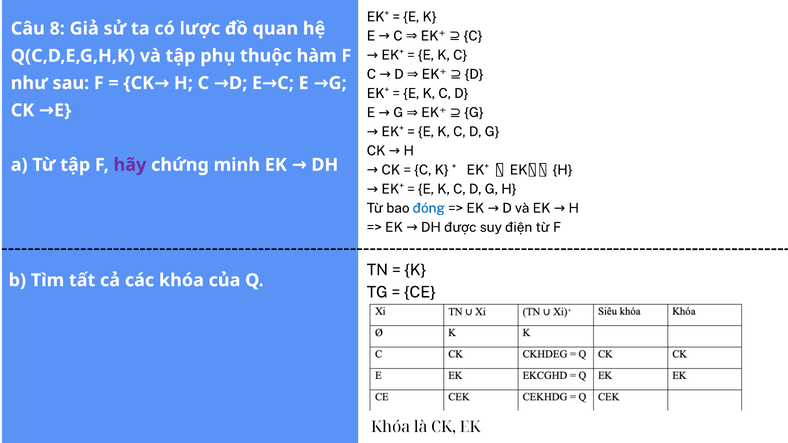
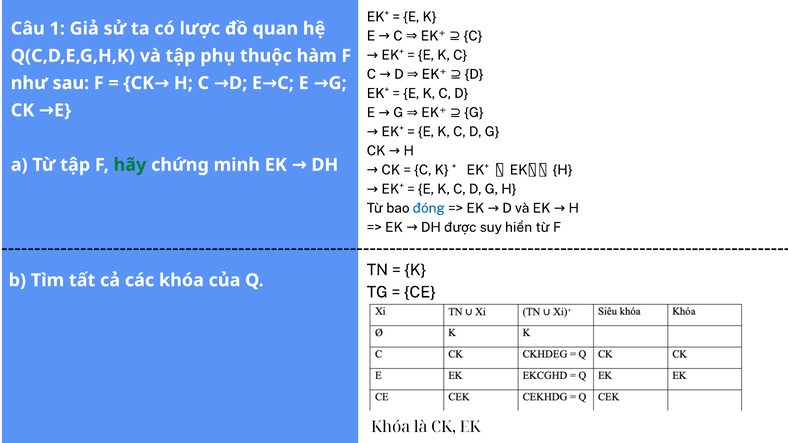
8: 8 -> 1 (57, 29)
hãy colour: purple -> green (130, 165)
điện: điện -> hiển (519, 227)
